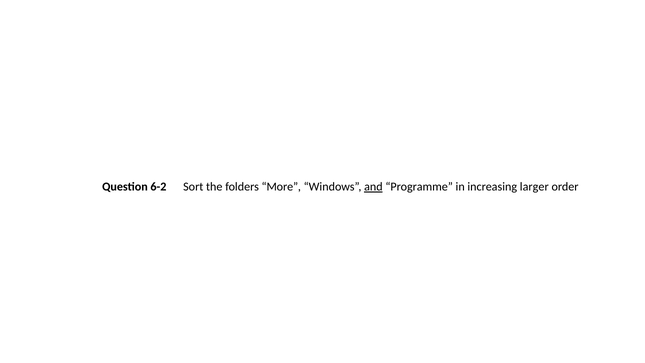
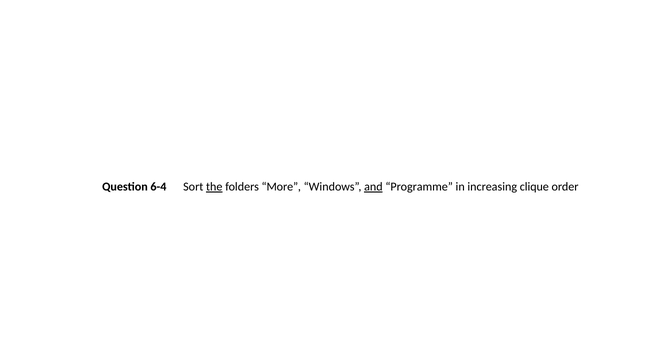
6-2: 6-2 -> 6-4 (158, 187)
the underline: none -> present (214, 187)
larger: larger -> clique (534, 187)
